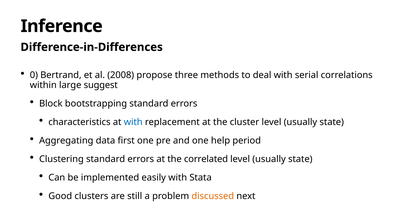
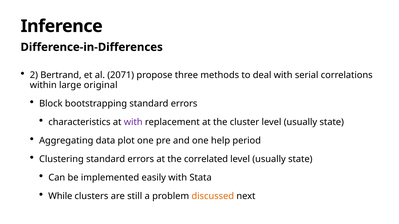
0: 0 -> 2 (34, 75)
2008: 2008 -> 2071 (121, 75)
suggest: suggest -> original (101, 85)
with colour: blue -> purple (133, 122)
first: first -> plot (126, 141)
Good: Good -> While (60, 197)
